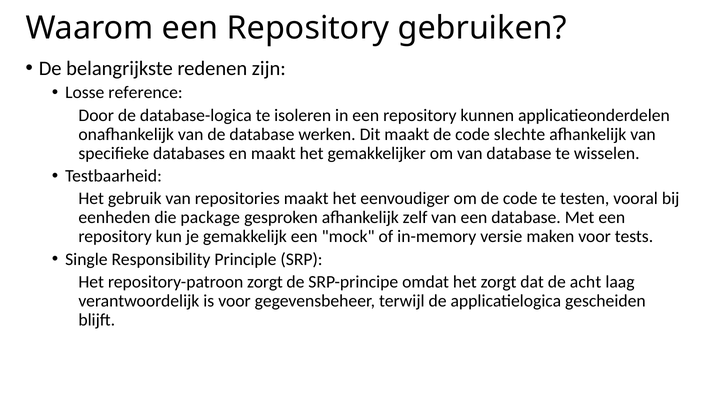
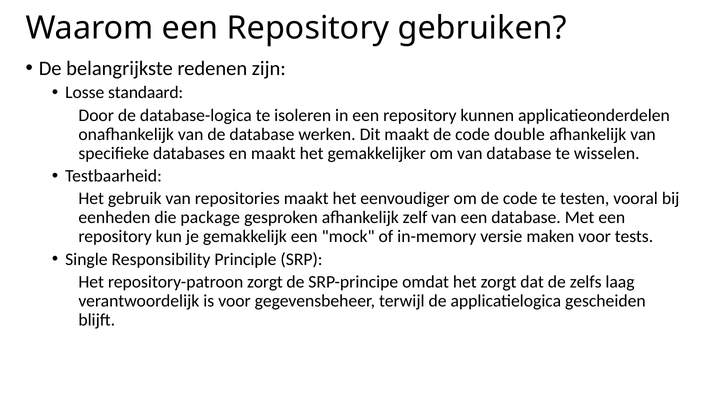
reference: reference -> standaard (146, 93)
slechte: slechte -> double (519, 134)
acht: acht -> zelfs (586, 282)
